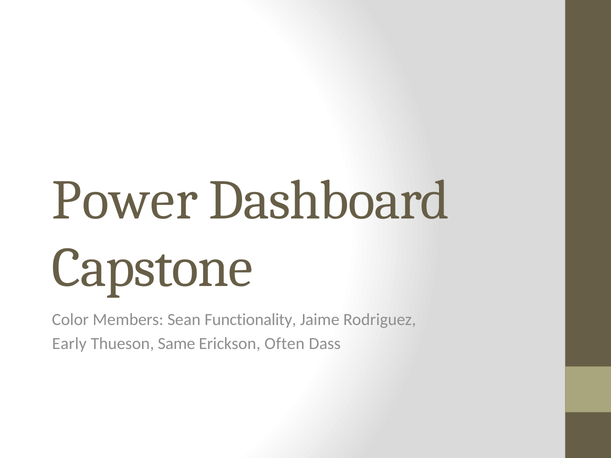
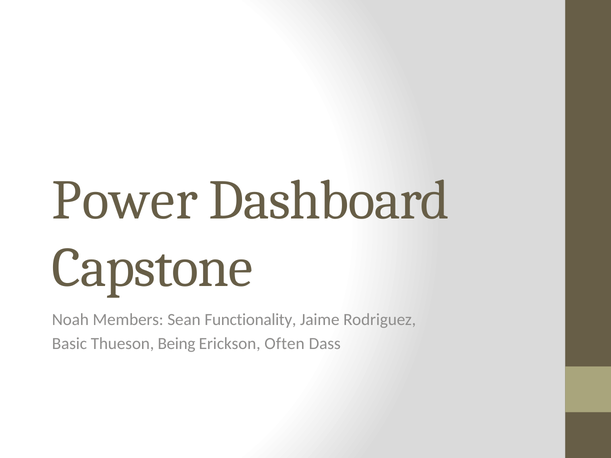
Color: Color -> Noah (70, 320)
Early: Early -> Basic (69, 344)
Same: Same -> Being (177, 344)
